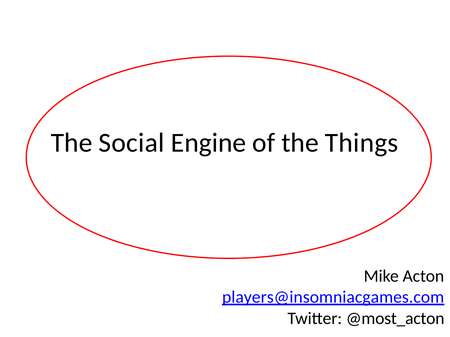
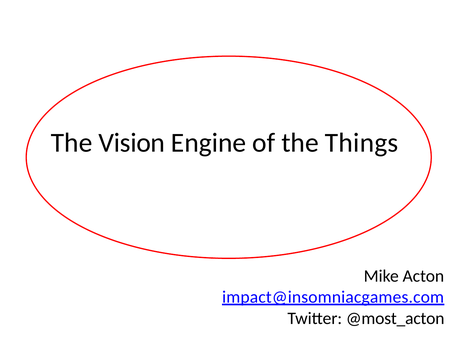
Social: Social -> Vision (132, 143)
players@insomniacgames.com: players@insomniacgames.com -> impact@insomniacgames.com (333, 297)
